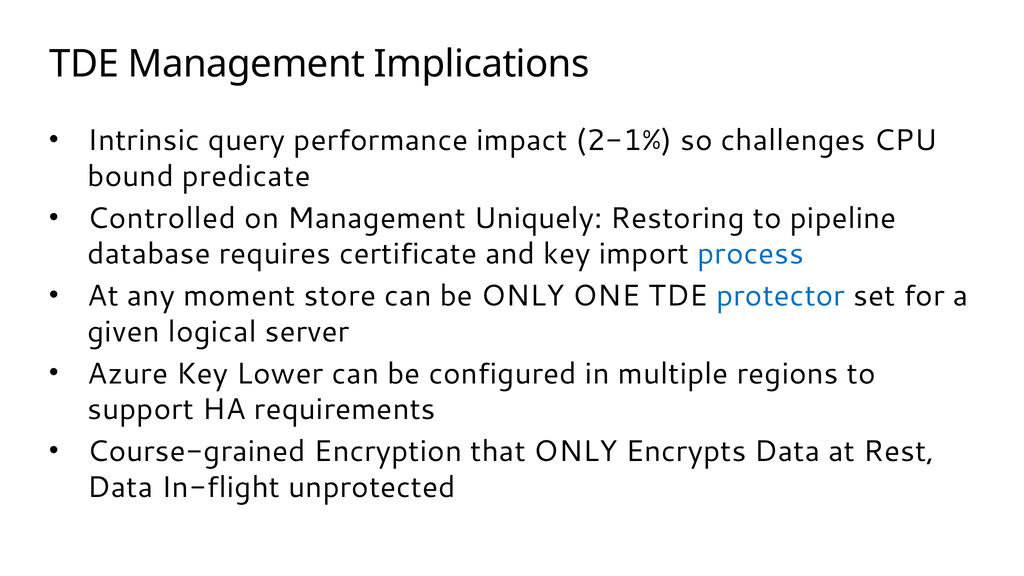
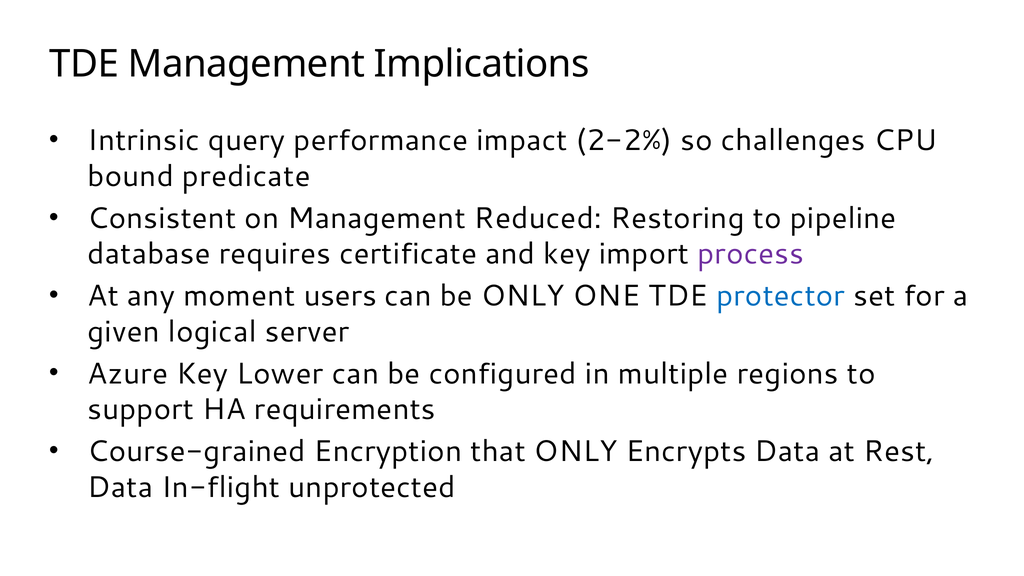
2-1%: 2-1% -> 2-2% (624, 141)
Controlled: Controlled -> Consistent (162, 218)
Uniquely: Uniquely -> Reduced (538, 218)
process colour: blue -> purple (751, 254)
store: store -> users (340, 296)
